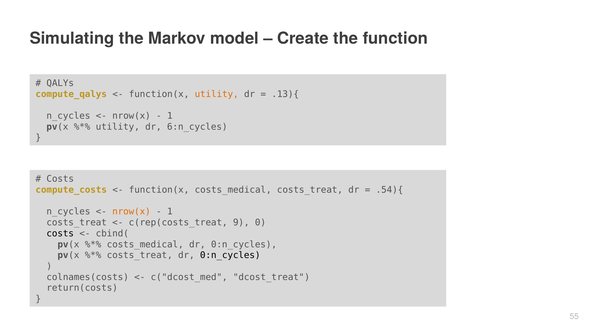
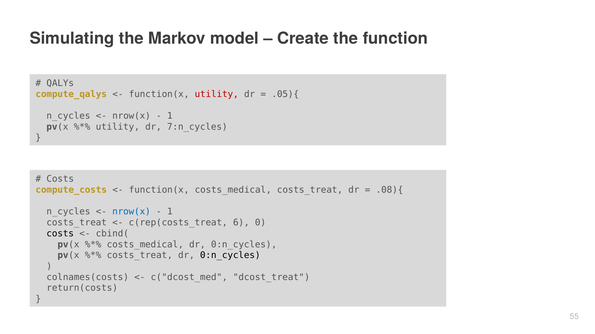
utility colour: orange -> red (217, 94)
.13){: .13){ -> .05){ (285, 94)
6:n_cycles: 6:n_cycles -> 7:n_cycles (197, 127)
.54){: .54){ -> .08){ (389, 190)
nrow(x colour: orange -> blue (131, 212)
9: 9 -> 6 (241, 223)
